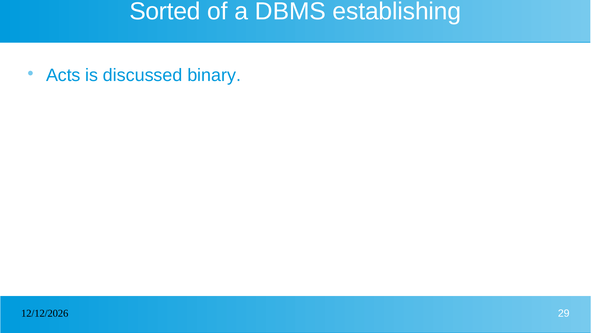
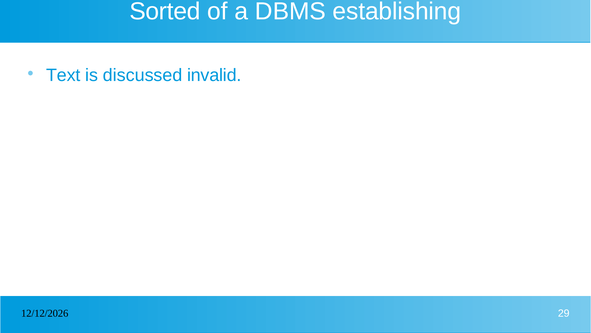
Acts: Acts -> Text (63, 75)
binary: binary -> invalid (214, 75)
